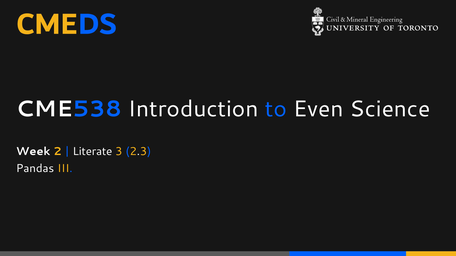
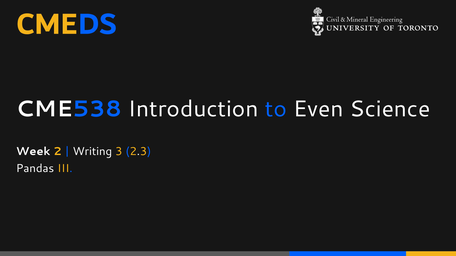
Literate: Literate -> Writing (92, 152)
